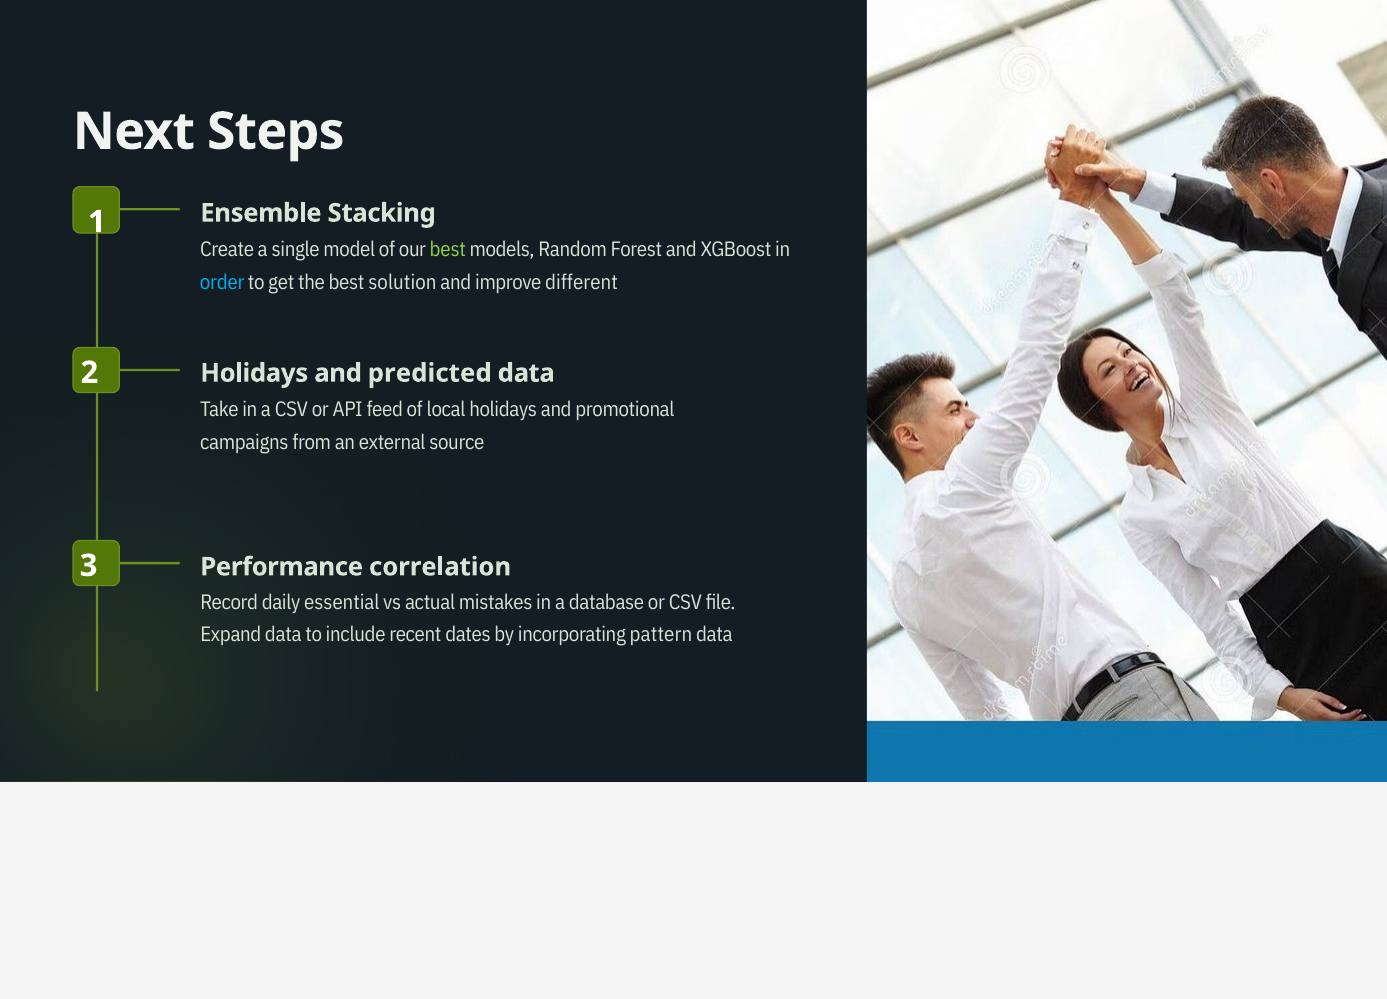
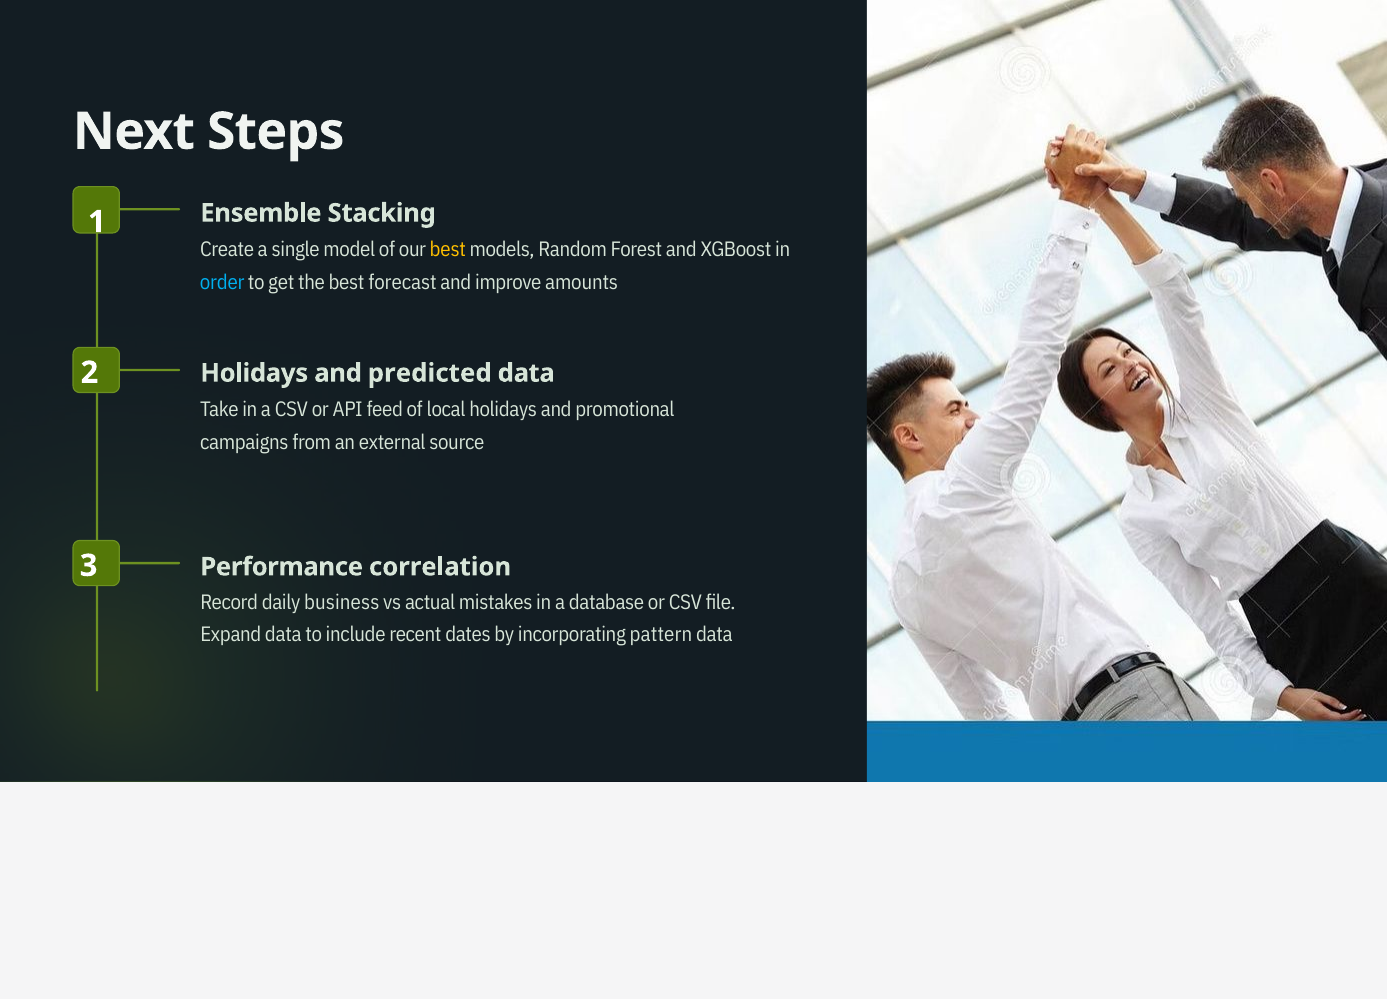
best colour: light green -> yellow (448, 249)
solution: solution -> forecast (403, 283)
different: different -> amounts (582, 283)
essential: essential -> business (342, 602)
